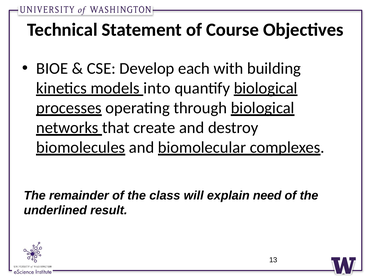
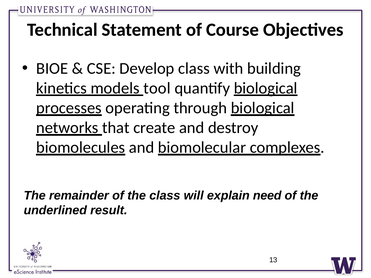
Develop each: each -> class (194, 69)
into: into -> tool (157, 88)
